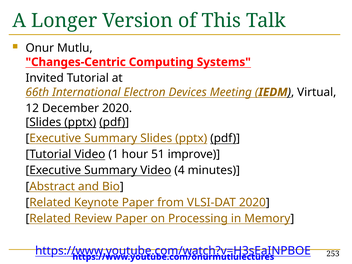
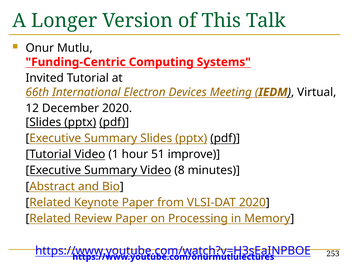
Changes-Centric: Changes-Centric -> Funding-Centric (76, 62)
4: 4 -> 8 (179, 170)
